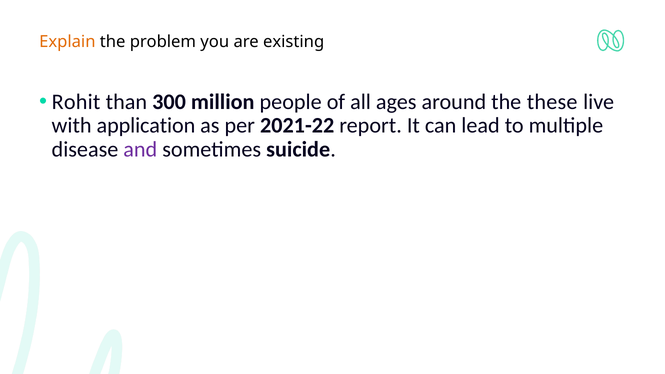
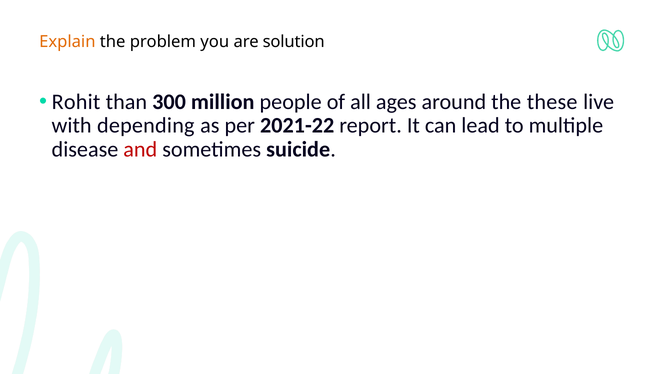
existing: existing -> solution (294, 42)
application: application -> depending (146, 126)
and colour: purple -> red (140, 150)
